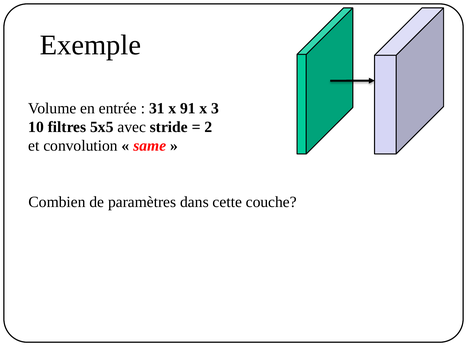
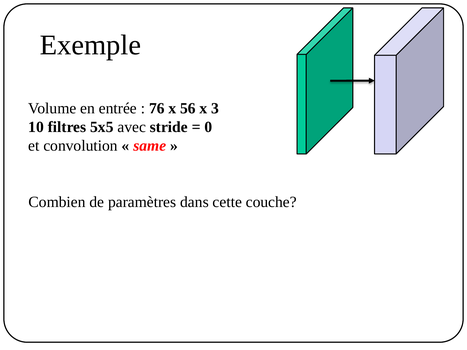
31: 31 -> 76 (157, 108)
91: 91 -> 56 (188, 108)
2: 2 -> 0 (208, 127)
